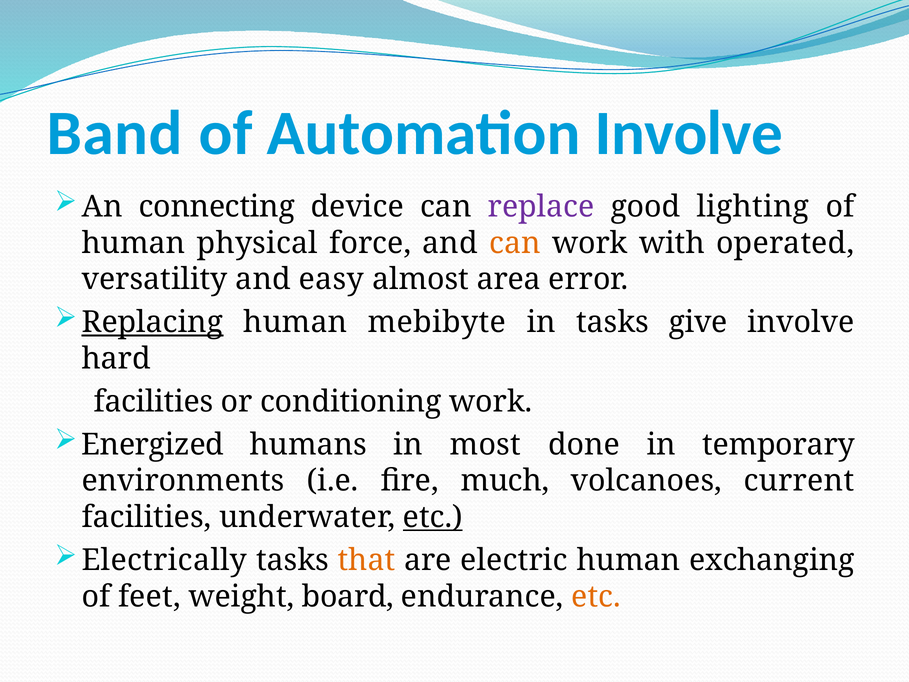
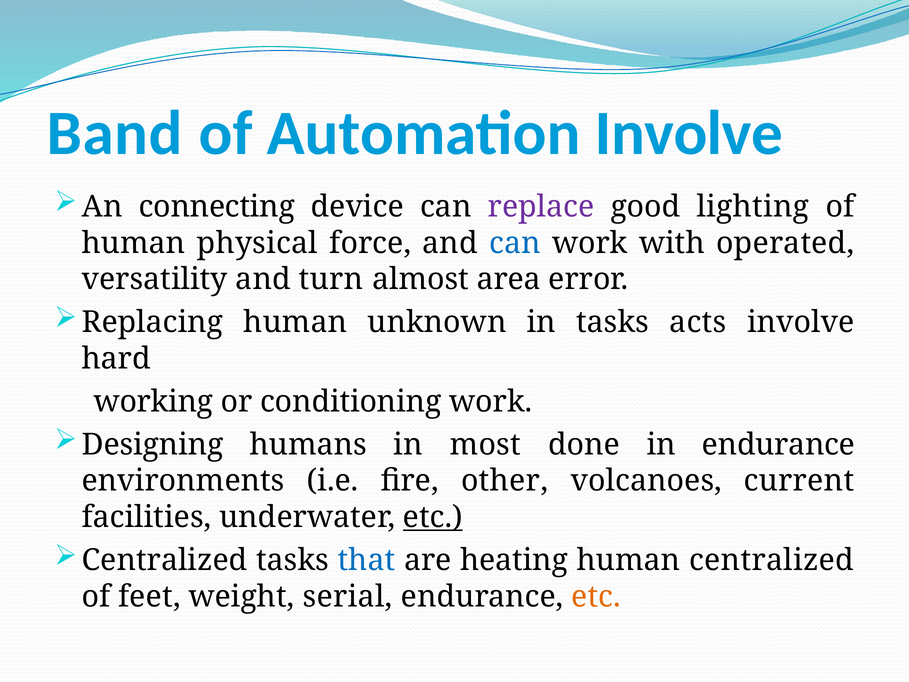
can colour: orange -> blue (515, 243)
easy: easy -> turn (331, 279)
Replacing underline: present -> none (152, 322)
mebibyte: mebibyte -> unknown (437, 322)
give: give -> acts (698, 322)
facilities: facilities -> working (153, 401)
Energized: Energized -> Designing (153, 444)
in temporary: temporary -> endurance (779, 444)
much: much -> other (505, 481)
Electrically: Electrically -> Centralized (165, 560)
that colour: orange -> blue (367, 560)
electric: electric -> heating (514, 560)
human exchanging: exchanging -> centralized (772, 560)
board: board -> serial (348, 596)
